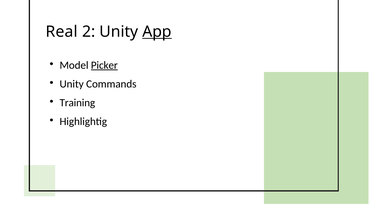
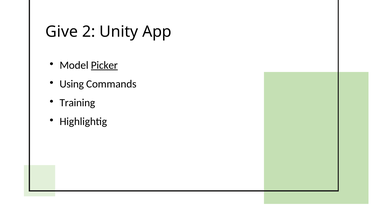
Real: Real -> Give (62, 32)
App underline: present -> none (157, 32)
Unity: Unity -> Using (72, 84)
